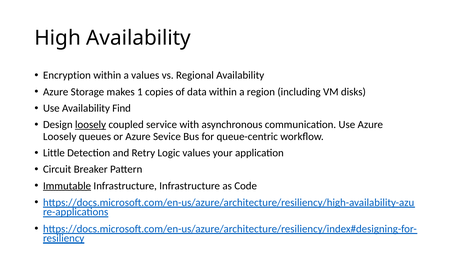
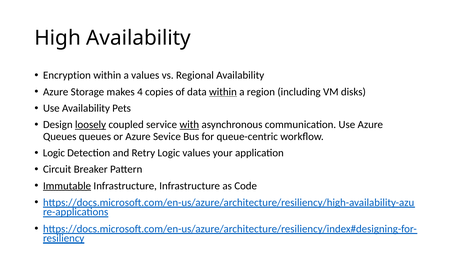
1: 1 -> 4 (140, 92)
within underline: none -> present (223, 92)
Find: Find -> Pets (122, 108)
with underline: none -> present (189, 125)
Loosely: Loosely -> Queues (60, 136)
Little: Little -> Logic (54, 153)
